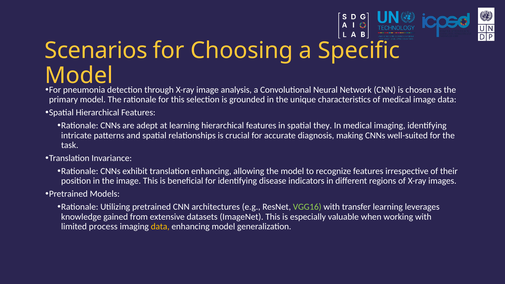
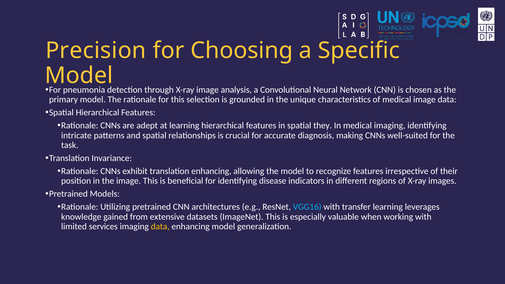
Scenarios: Scenarios -> Precision (96, 51)
VGG16 colour: light green -> light blue (307, 207)
process: process -> services (103, 227)
